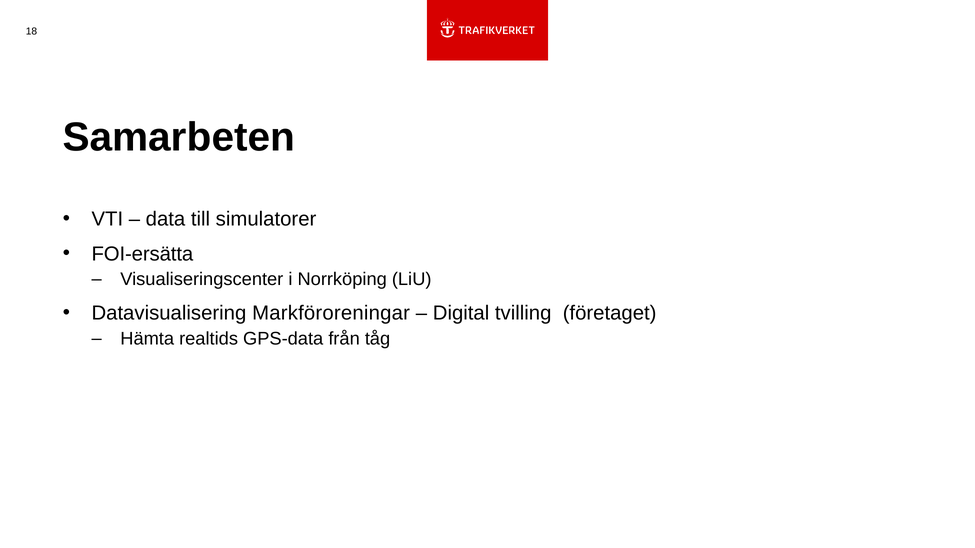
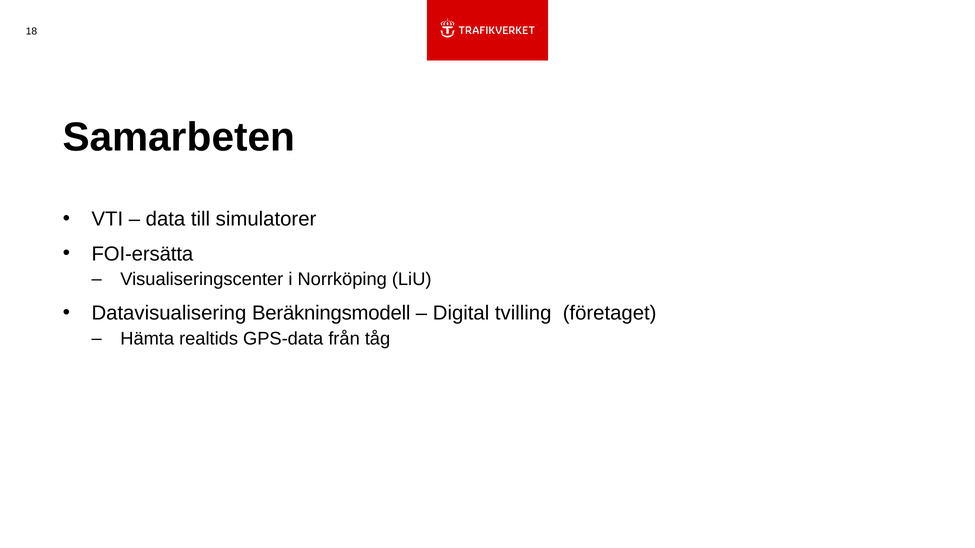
Markföroreningar: Markföroreningar -> Beräkningsmodell (331, 313)
